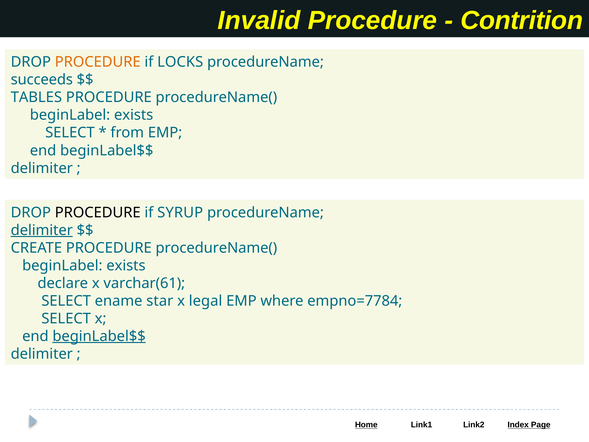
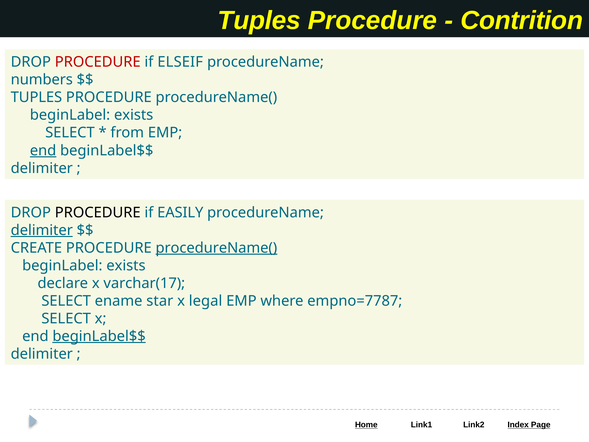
Invalid: Invalid -> Tuples (259, 20)
PROCEDURE colour: orange -> red (98, 62)
LOCKS: LOCKS -> ELSEIF (180, 62)
succeeds: succeeds -> numbers (42, 80)
TABLES: TABLES -> TUPLES (36, 97)
end underline: none -> present (43, 150)
SYRUP: SYRUP -> EASILY (180, 212)
procedureName( underline: none -> present (216, 248)
varchar(61: varchar(61 -> varchar(17 (144, 283)
empno=7784: empno=7784 -> empno=7787 (355, 301)
